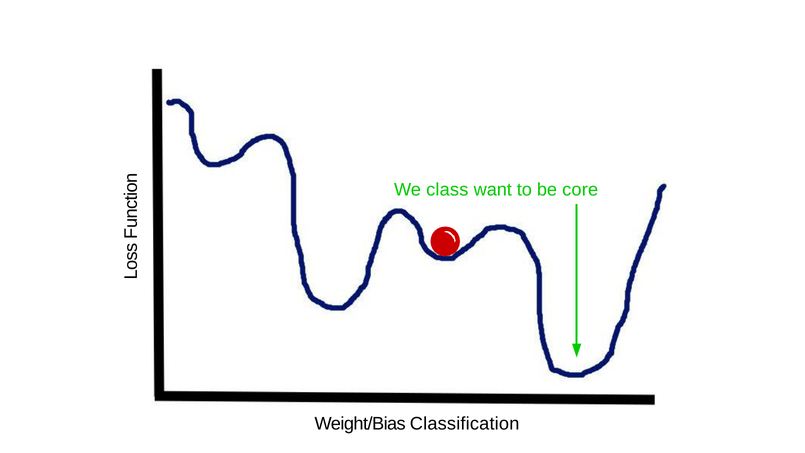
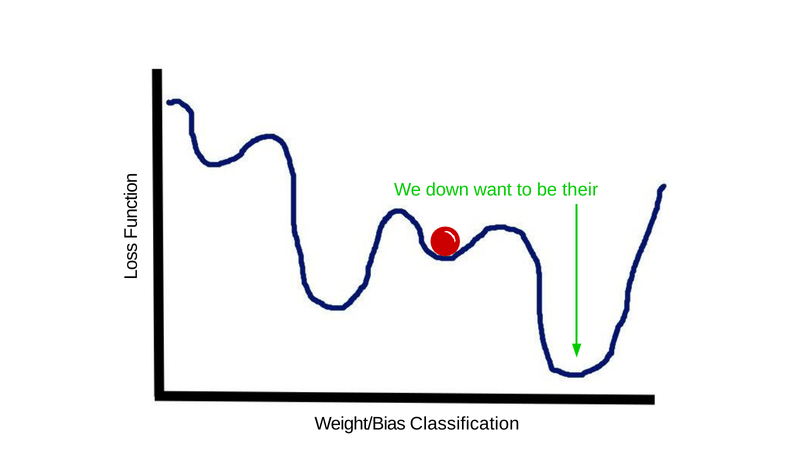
class: class -> down (447, 190)
core: core -> their (580, 190)
